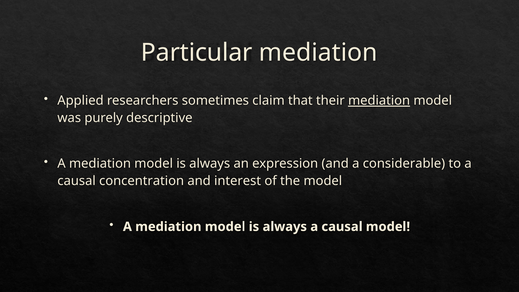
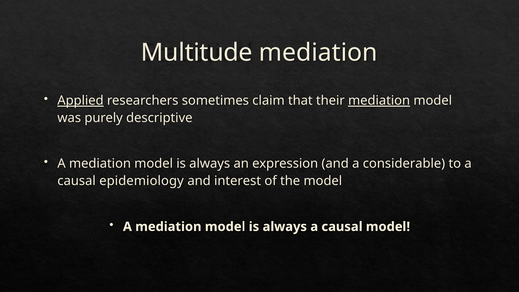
Particular: Particular -> Multitude (197, 53)
Applied underline: none -> present (80, 101)
concentration: concentration -> epidemiology (142, 181)
